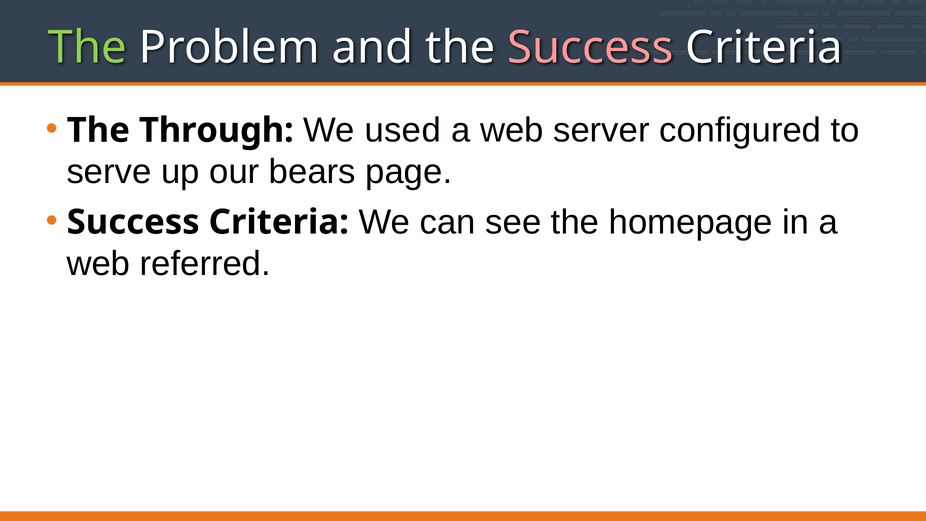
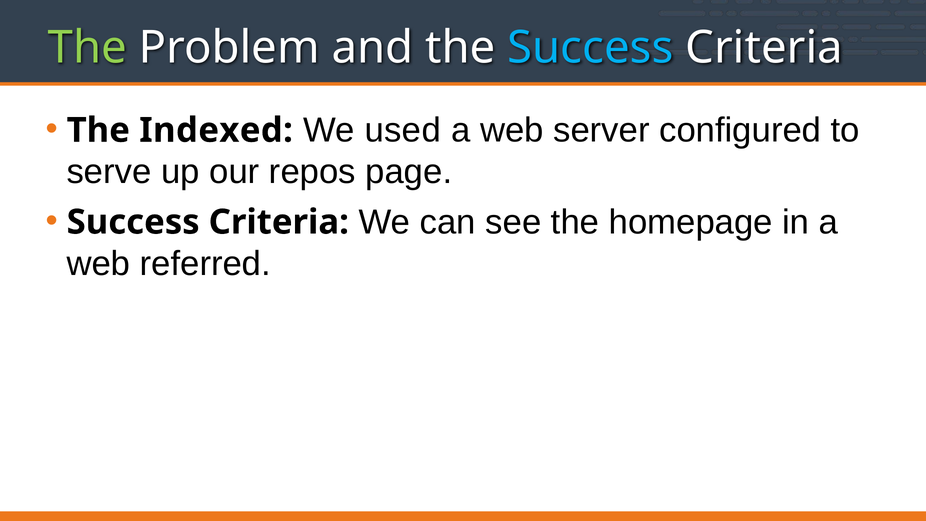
Success colour: pink -> light blue (590, 47)
Through: Through -> Indexed (216, 130)
bears: bears -> repos (312, 172)
